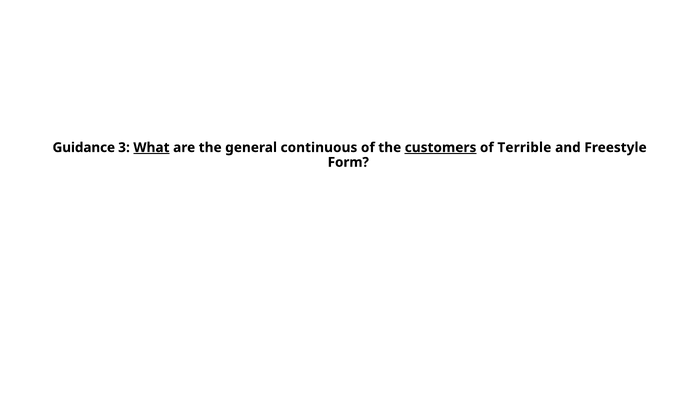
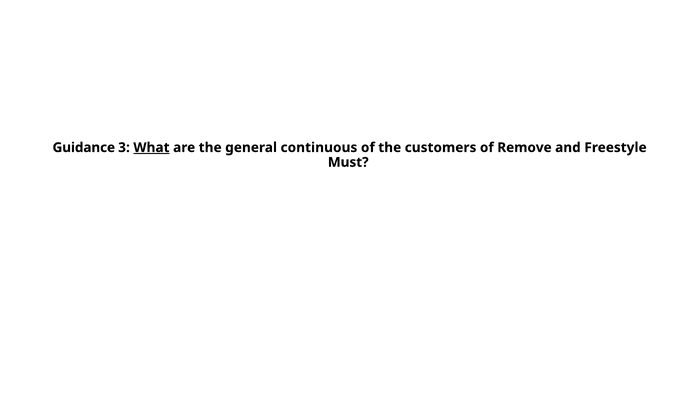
customers underline: present -> none (441, 147)
Terrible: Terrible -> Remove (524, 147)
Form: Form -> Must (348, 162)
